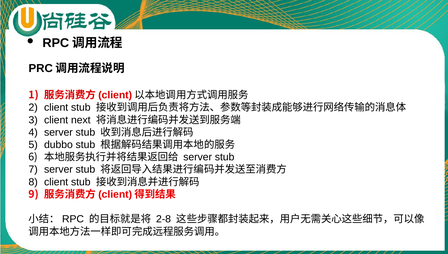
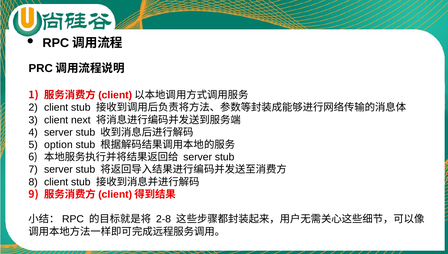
dubbo: dubbo -> option (58, 145)
